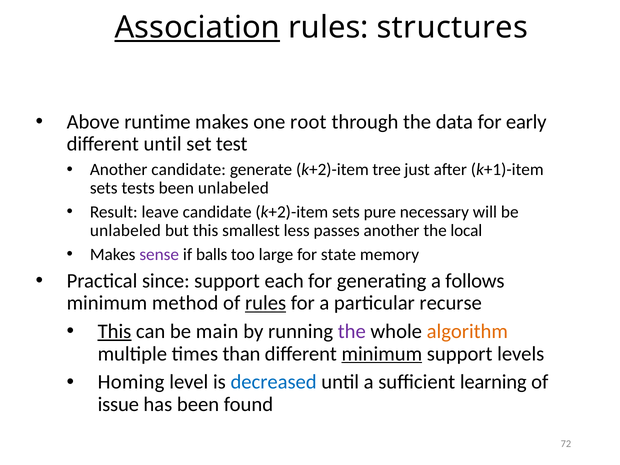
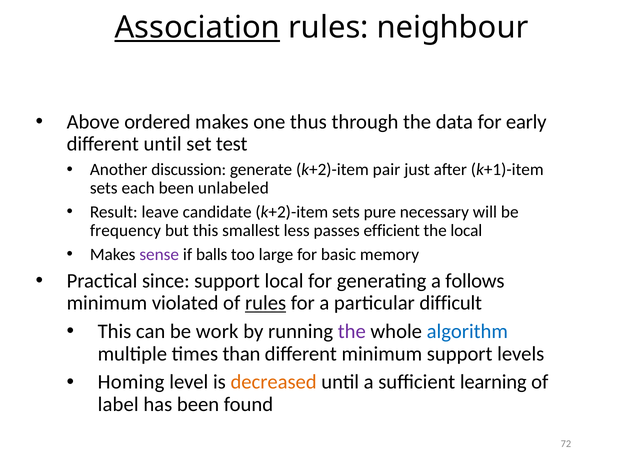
structures: structures -> neighbour (453, 28)
runtime: runtime -> ordered (157, 122)
root: root -> thus (308, 122)
Another candidate: candidate -> discussion (189, 170)
tree: tree -> pair (387, 170)
tests: tests -> each (138, 188)
unlabeled: unlabeled -> frequency (125, 231)
passes another: another -> efficient (392, 231)
state: state -> basic (339, 254)
support each: each -> local (284, 281)
method: method -> violated (185, 303)
recurse: recurse -> difficult (451, 303)
This underline: present -> none (114, 331)
main: main -> work (217, 331)
algorithm colour: orange -> blue (467, 331)
minimum underline: present -> none (382, 354)
decreased colour: blue -> orange (274, 382)
issue: issue -> label (118, 404)
